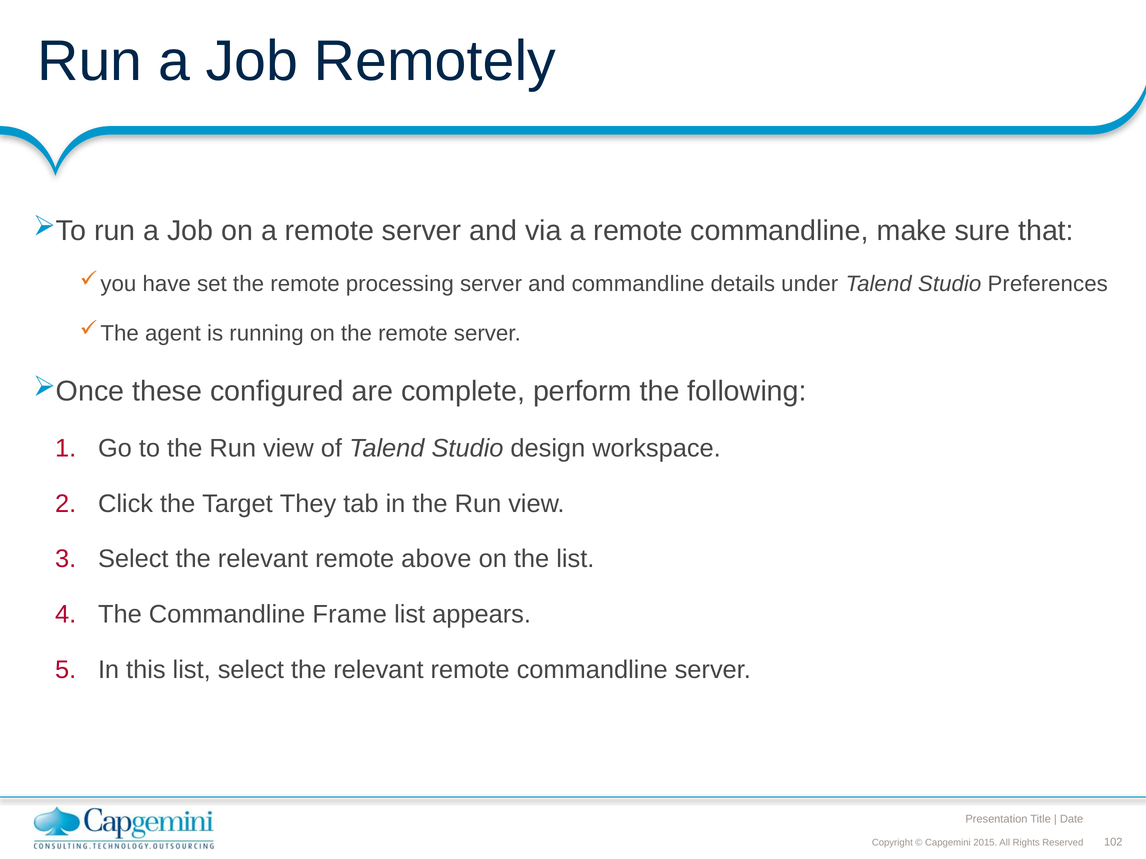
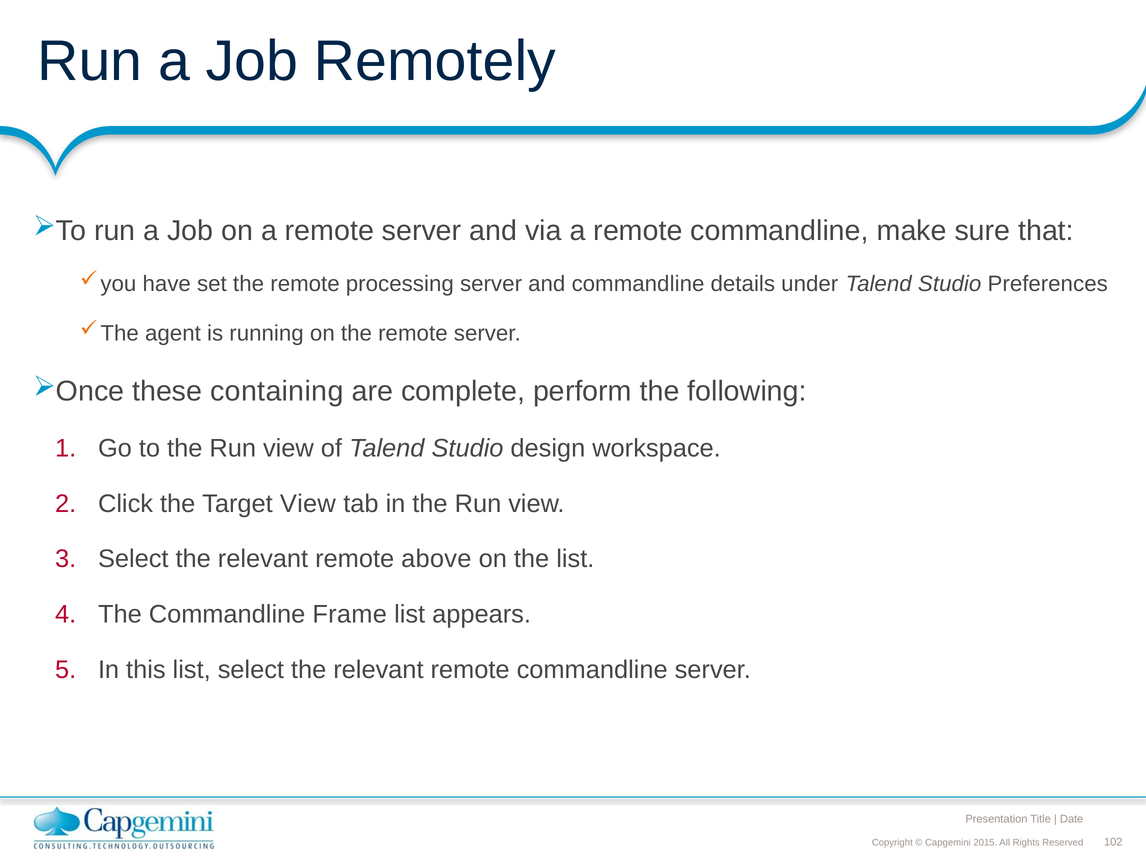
configured: configured -> containing (277, 392)
Target They: They -> View (308, 504)
